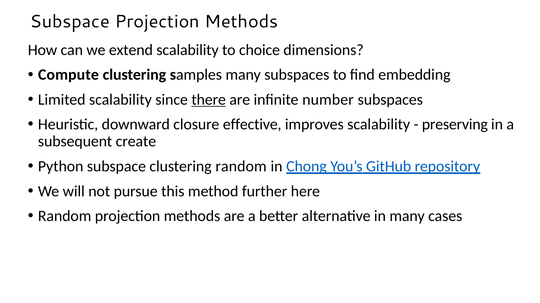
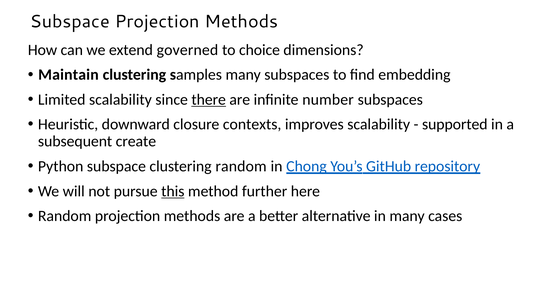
extend scalability: scalability -> governed (187, 50)
Compute: Compute -> Maintain (68, 75)
effective: effective -> contexts (252, 125)
preserving: preserving -> supported (455, 125)
this underline: none -> present (173, 192)
